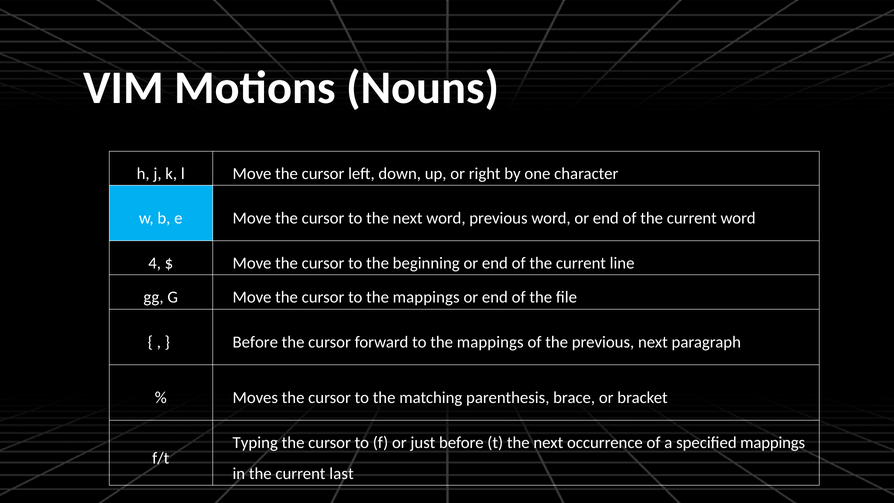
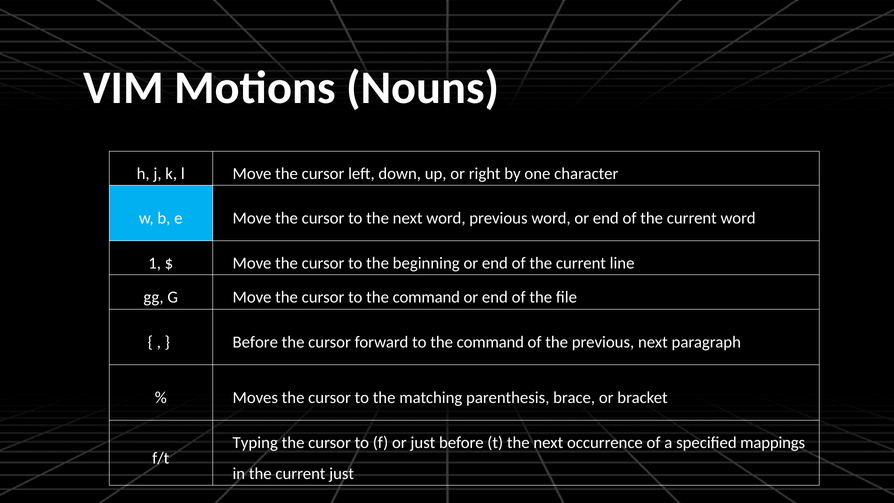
4: 4 -> 1 (155, 263)
cursor to the mappings: mappings -> command (426, 297)
forward to the mappings: mappings -> command (490, 342)
current last: last -> just (342, 473)
